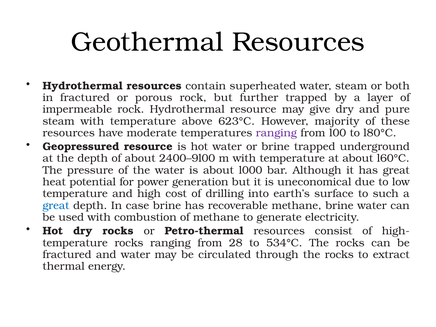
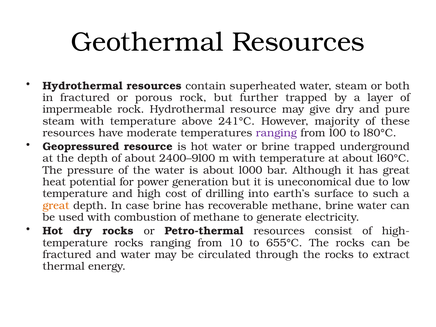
623°C: 623°C -> 241°C (237, 121)
great colour: blue -> orange (56, 205)
28: 28 -> 10 (236, 243)
534°C: 534°C -> 655°C (284, 243)
